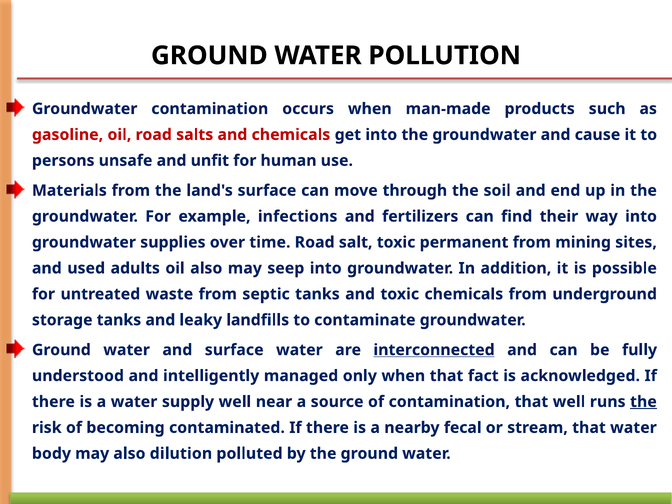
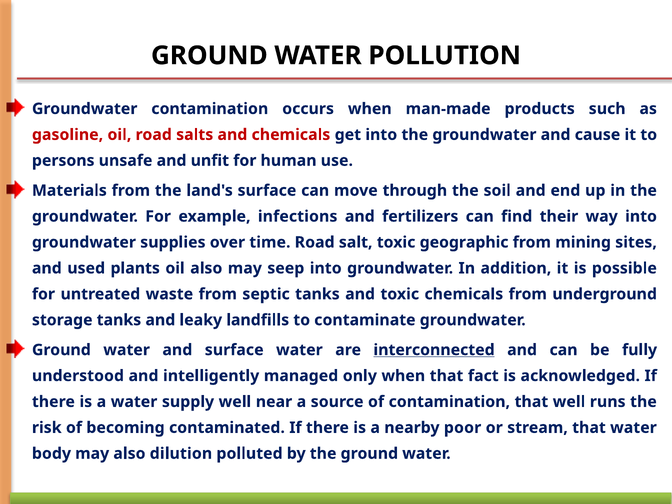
permanent: permanent -> geographic (464, 242)
adults: adults -> plants (135, 268)
the underline: present -> none (643, 402)
fecal: fecal -> poor (463, 428)
